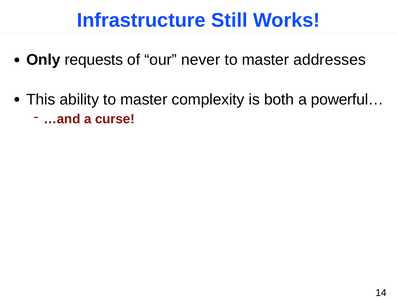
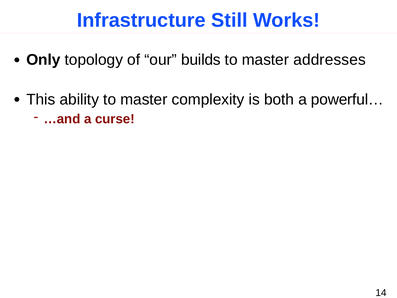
requests: requests -> topology (94, 60)
never: never -> builds (201, 60)
